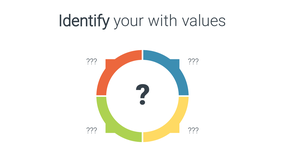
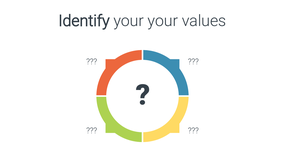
your with: with -> your (163, 21)
